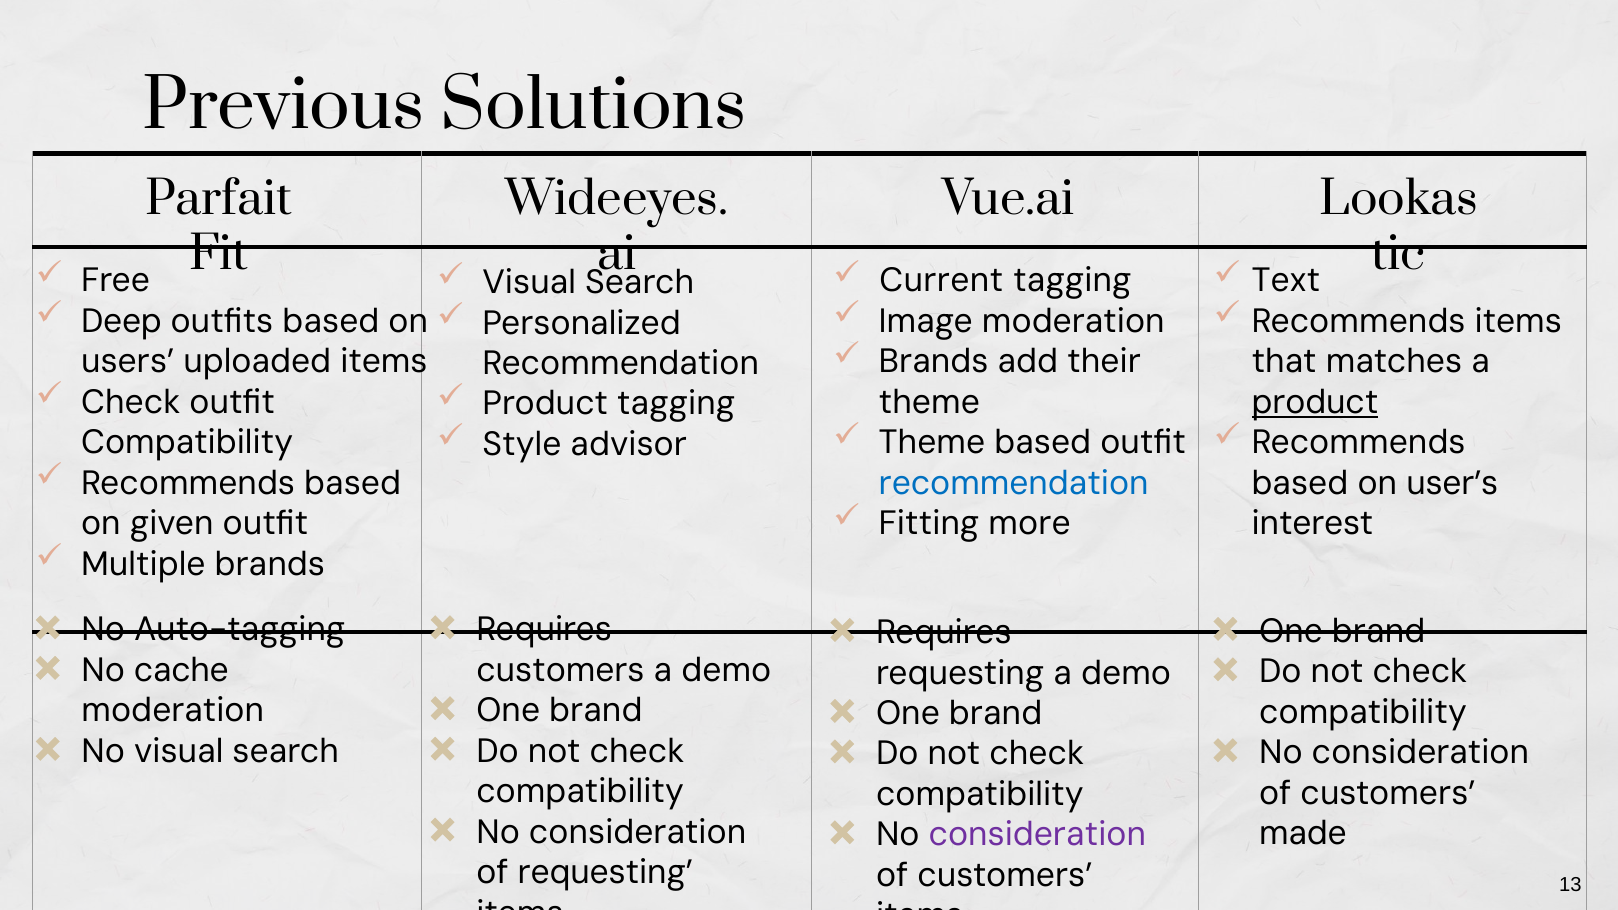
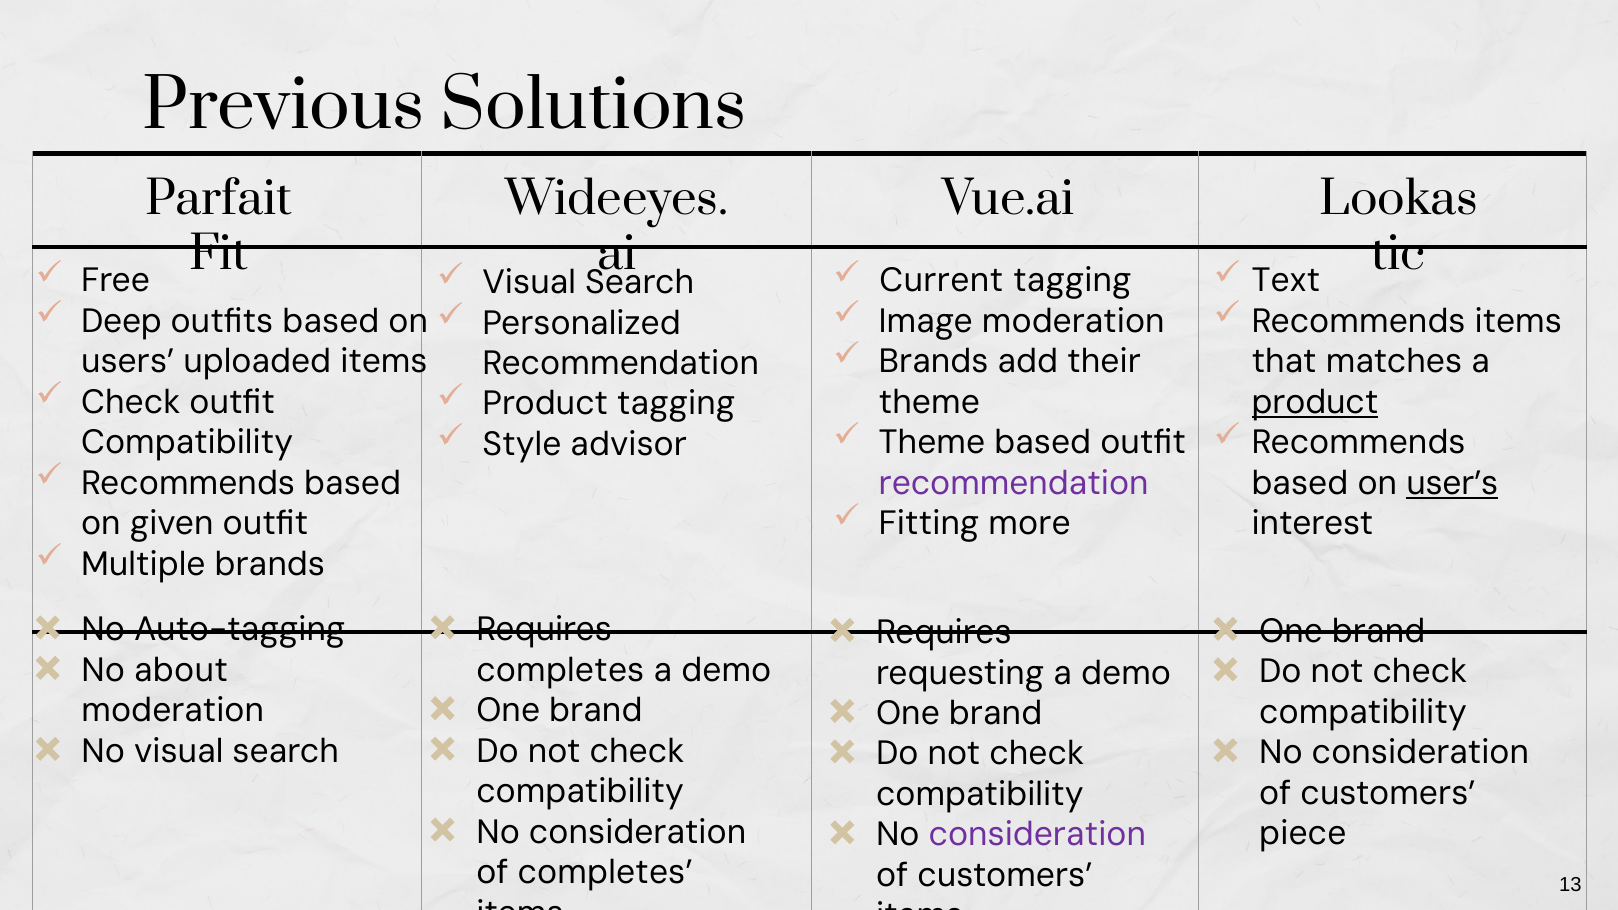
recommendation colour: blue -> purple (1014, 483)
user’s underline: none -> present (1452, 483)
customers: customers -> completes (560, 670)
cache: cache -> about (181, 670)
made: made -> piece (1303, 834)
of requesting: requesting -> completes (605, 873)
